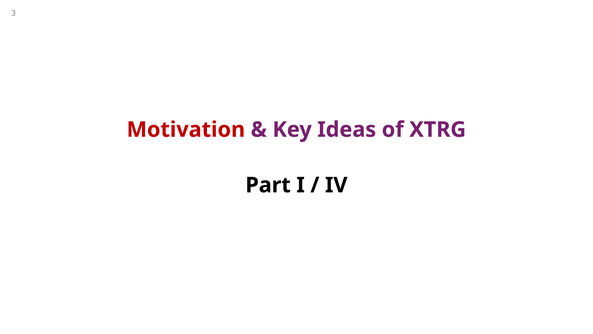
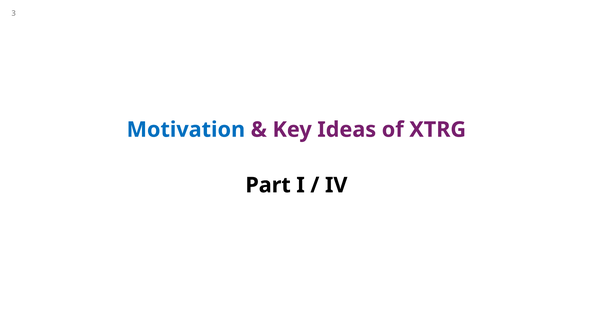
Motivation colour: red -> blue (186, 129)
